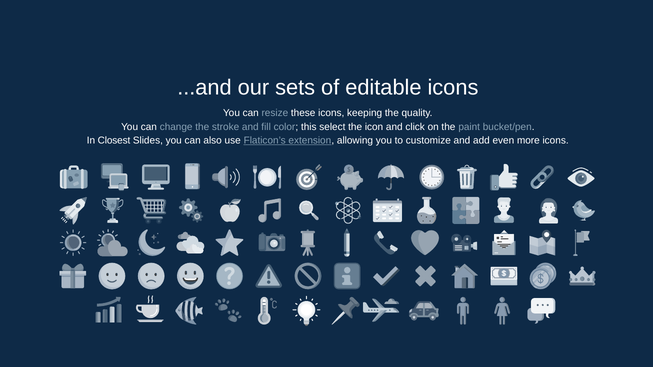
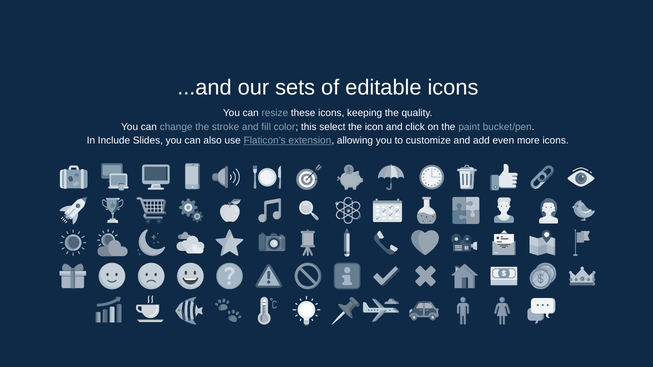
Closest: Closest -> Include (114, 141)
